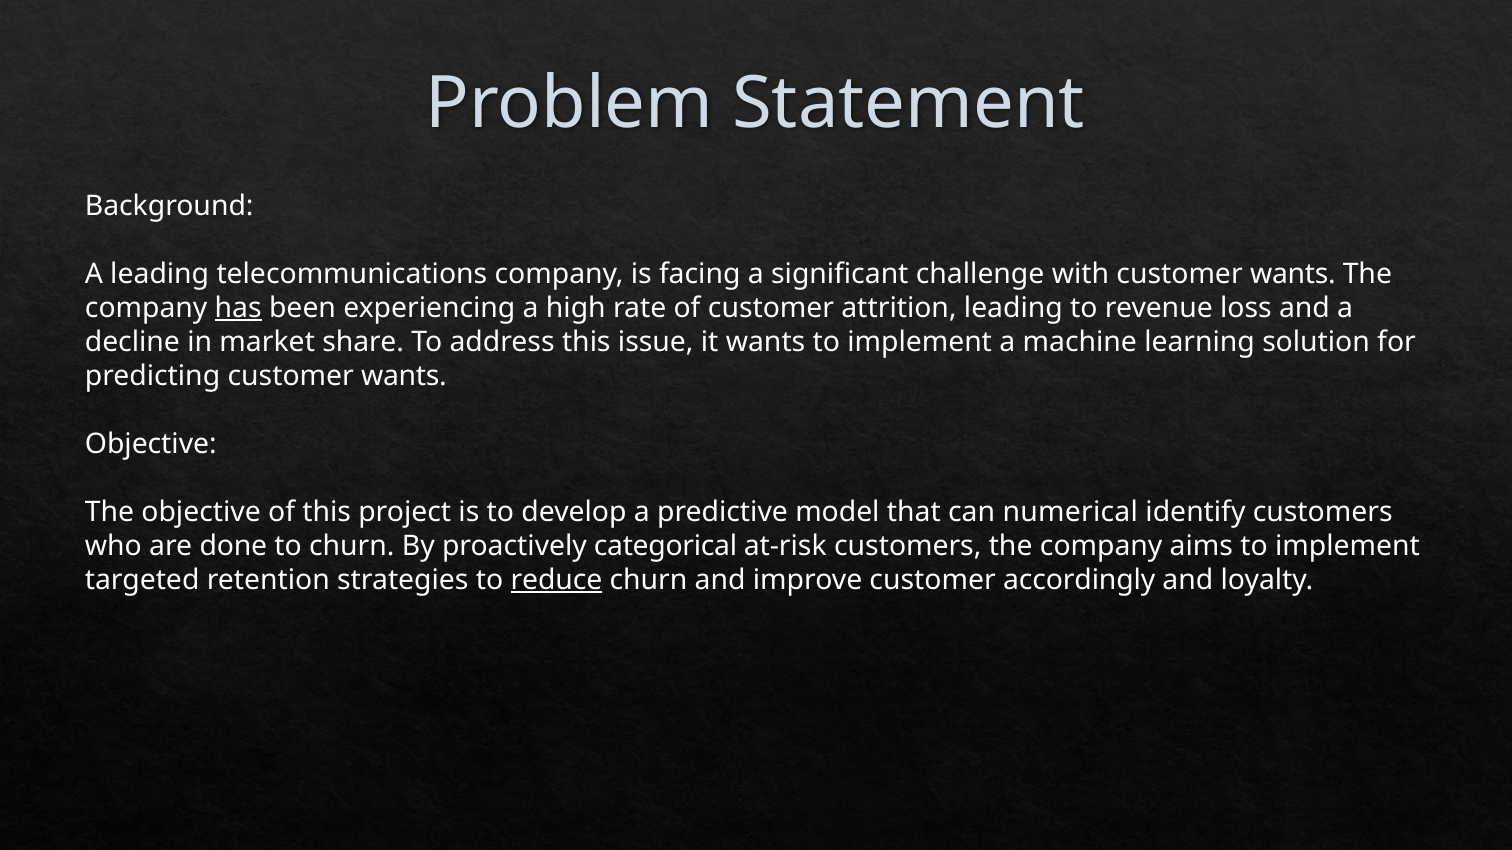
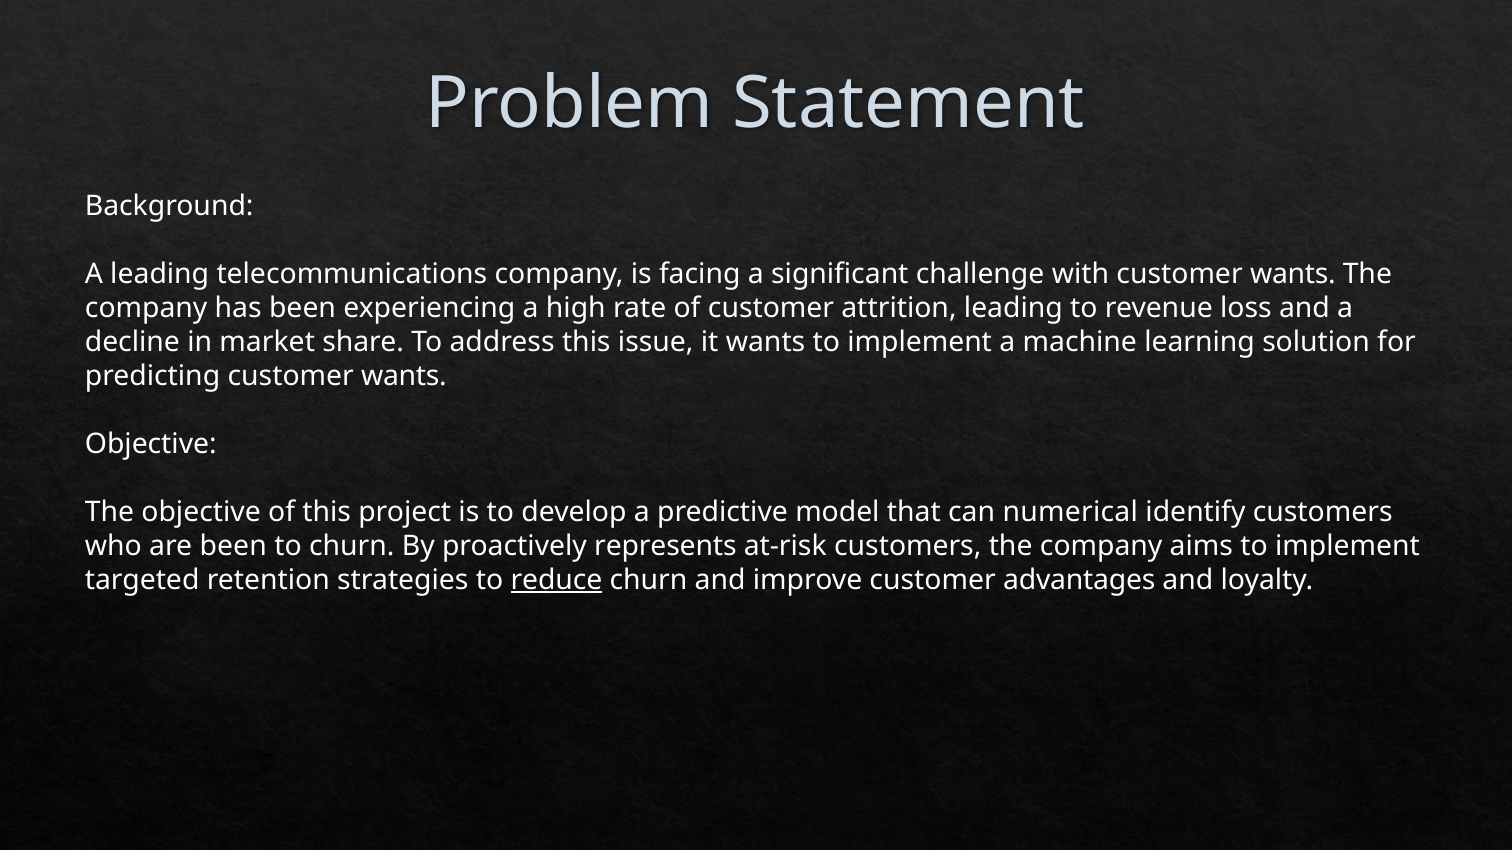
has underline: present -> none (238, 308)
are done: done -> been (233, 546)
categorical: categorical -> represents (665, 546)
accordingly: accordingly -> advantages (1079, 580)
